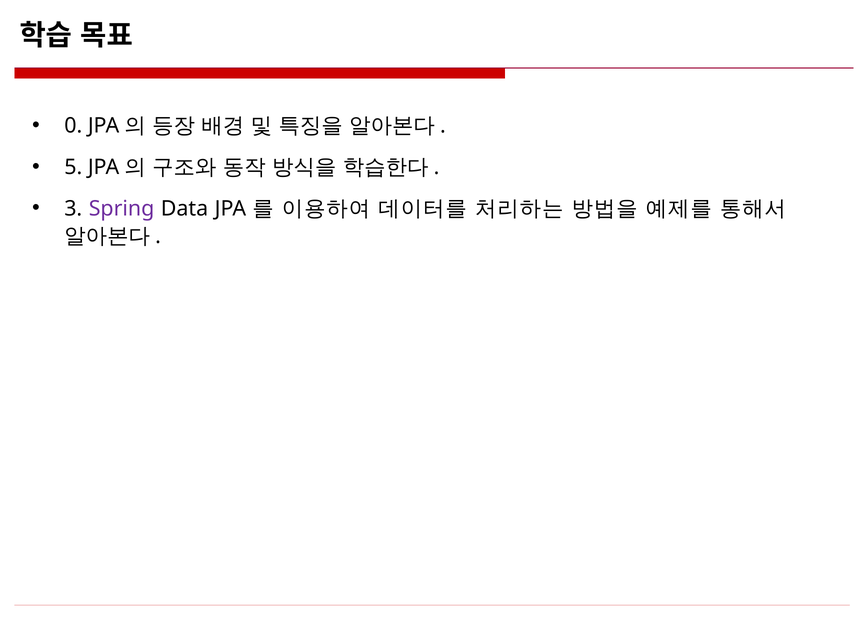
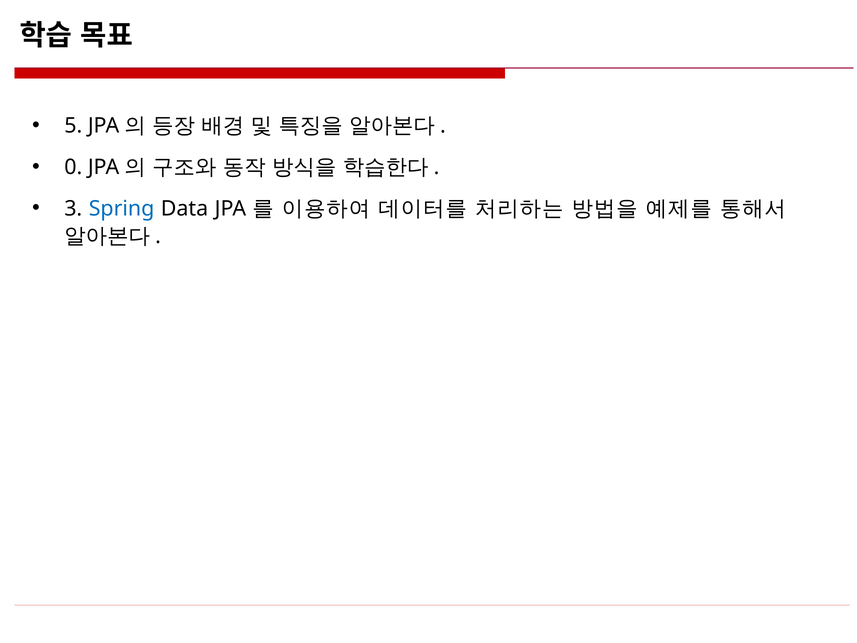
0: 0 -> 5 (73, 126)
5: 5 -> 0 (73, 167)
Spring colour: purple -> blue (122, 208)
